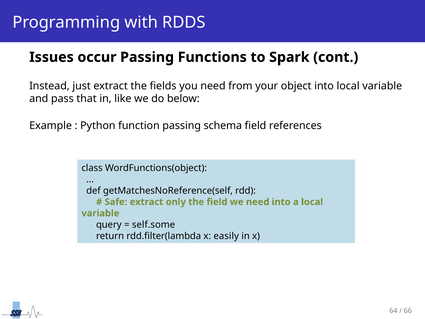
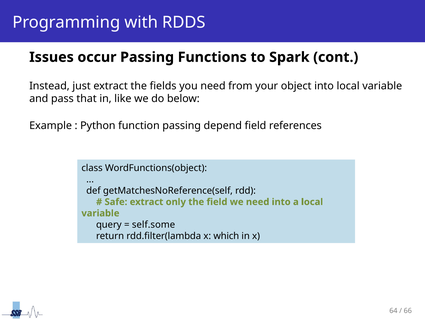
schema: schema -> depend (223, 126)
easily: easily -> which (226, 236)
